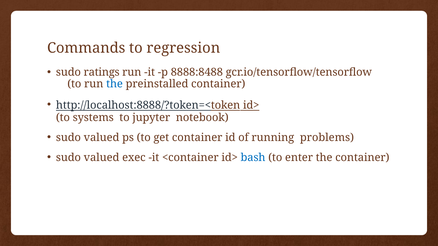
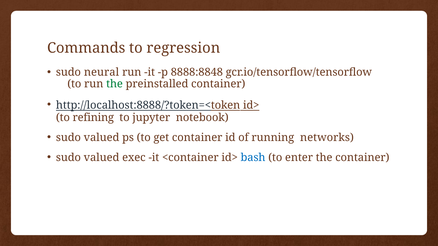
ratings: ratings -> neural (101, 72)
8888:8488: 8888:8488 -> 8888:8848 (197, 72)
the colour: blue -> green (115, 84)
systems: systems -> refining (93, 118)
problems: problems -> networks (327, 138)
